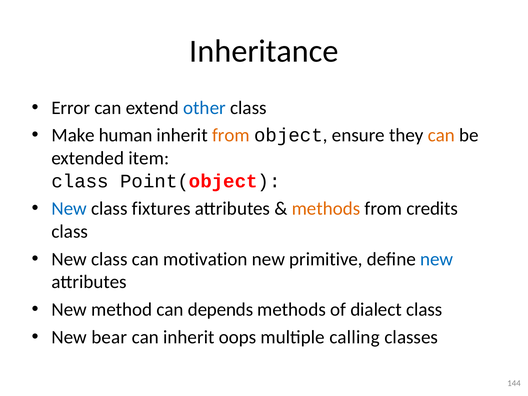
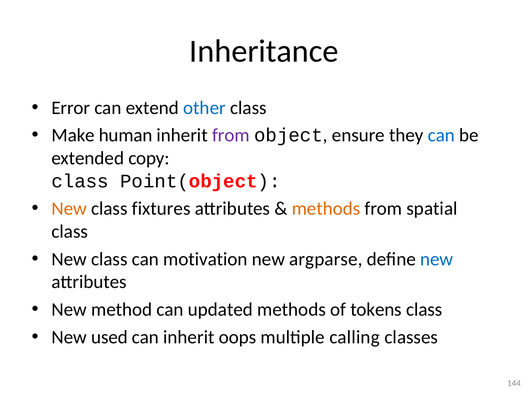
from colour: orange -> purple (231, 135)
can colour: orange -> blue (441, 135)
item: item -> copy (149, 158)
New colour: blue -> orange (69, 209)
credits: credits -> spatial (432, 209)
primitive: primitive -> argparse (326, 259)
depends: depends -> updated (220, 310)
dialect: dialect -> tokens (376, 310)
bear: bear -> used (109, 337)
